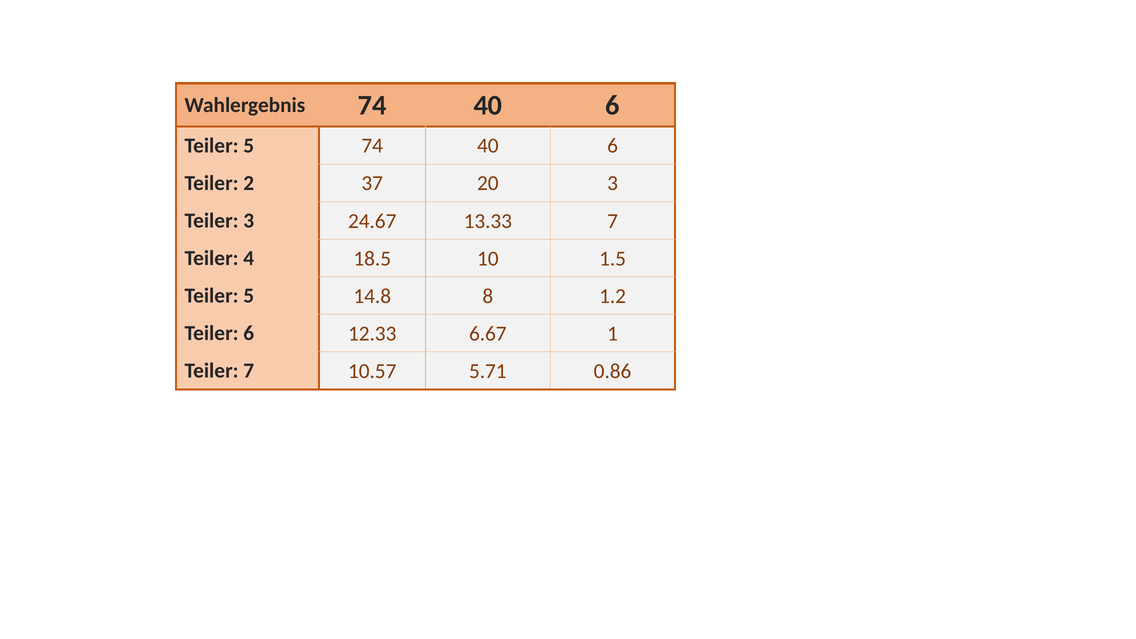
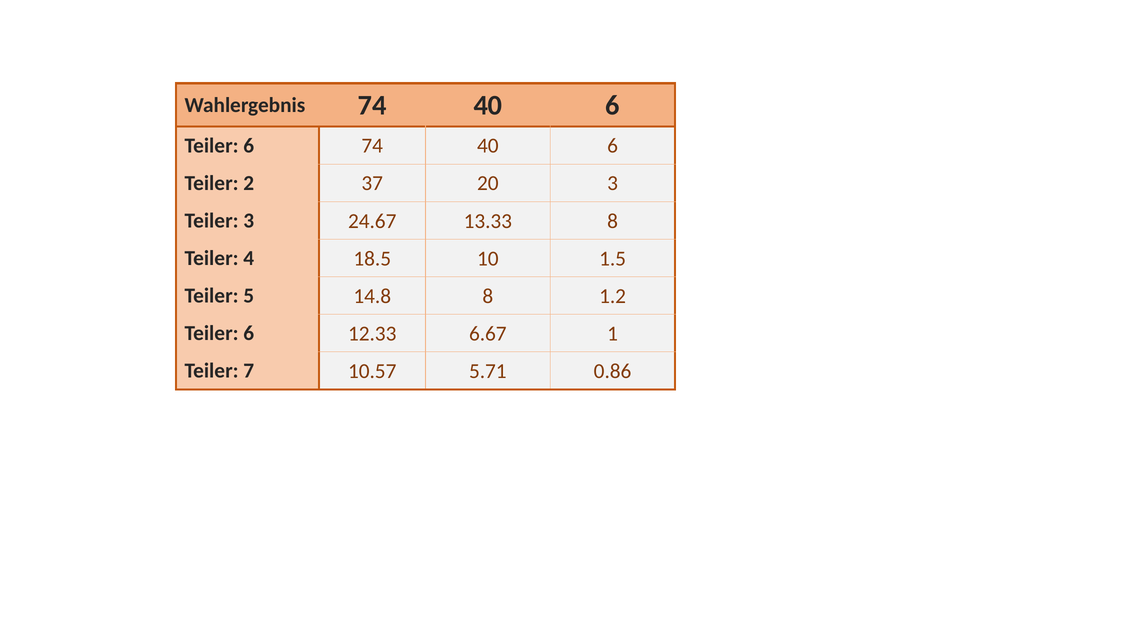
5: 5 -> 6 (249, 146)
13.33 7: 7 -> 8 (613, 221)
